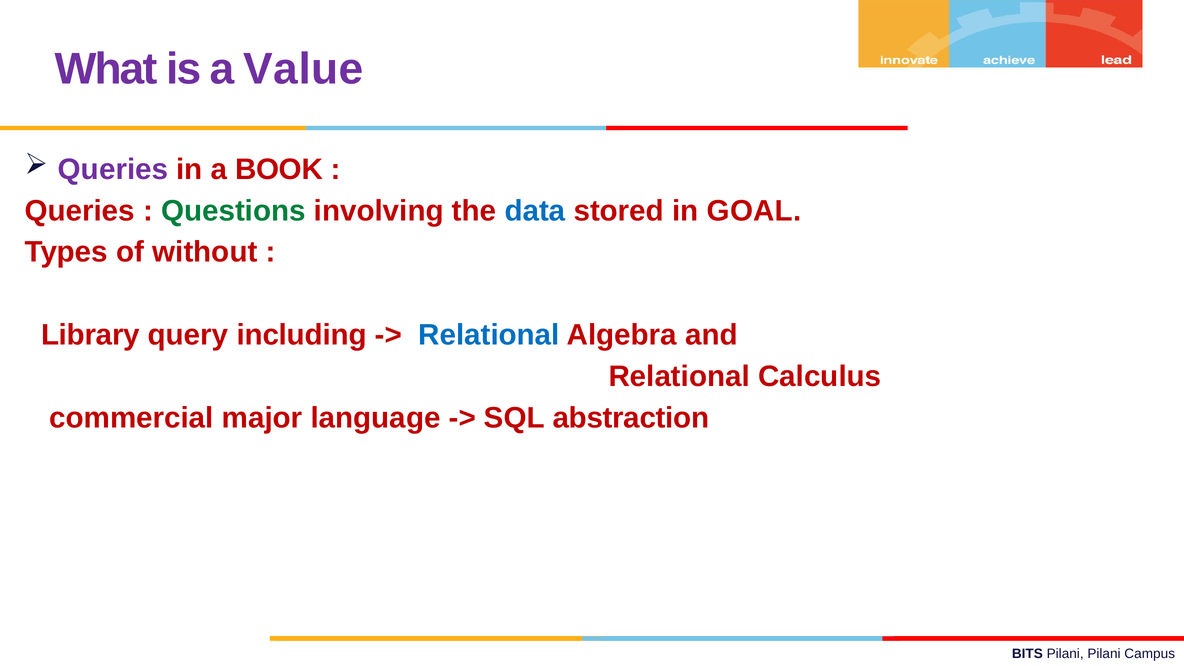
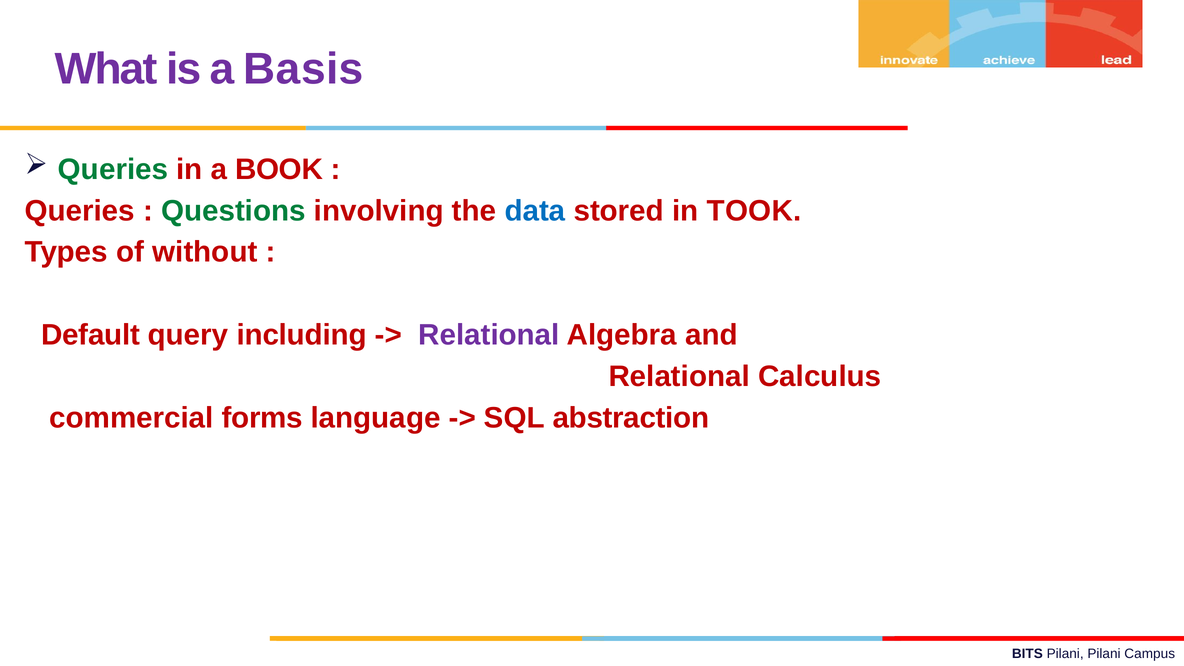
Value: Value -> Basis (304, 69)
Queries colour: purple -> green (113, 169)
GOAL: GOAL -> TOOK (754, 211)
Library: Library -> Default (91, 335)
Relational colour: blue -> purple (489, 335)
major: major -> forms (262, 418)
